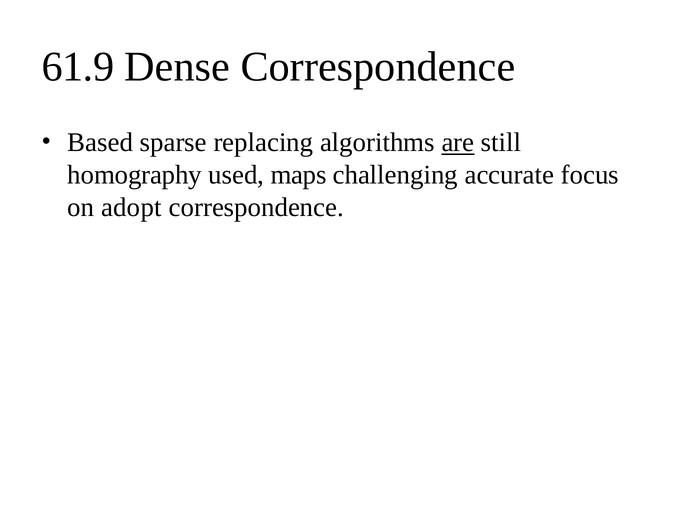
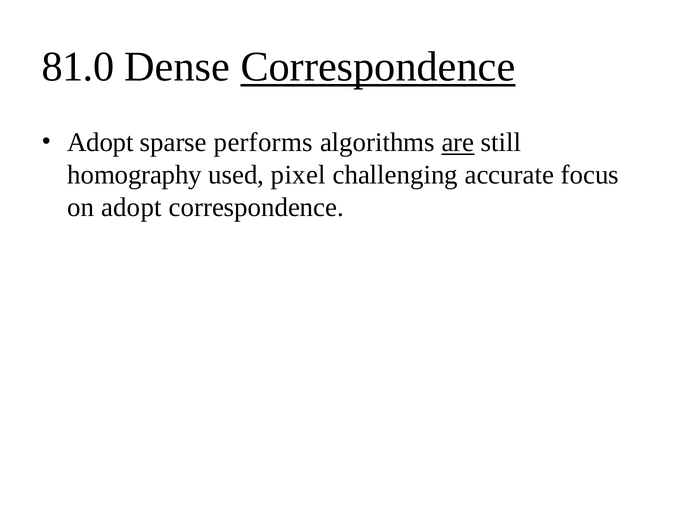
61.9: 61.9 -> 81.0 (78, 67)
Correspondence underline: none -> present (378, 67)
Based: Based -> Adopt (100, 143)
replacing: replacing -> performs (263, 143)
maps: maps -> pixel (298, 175)
